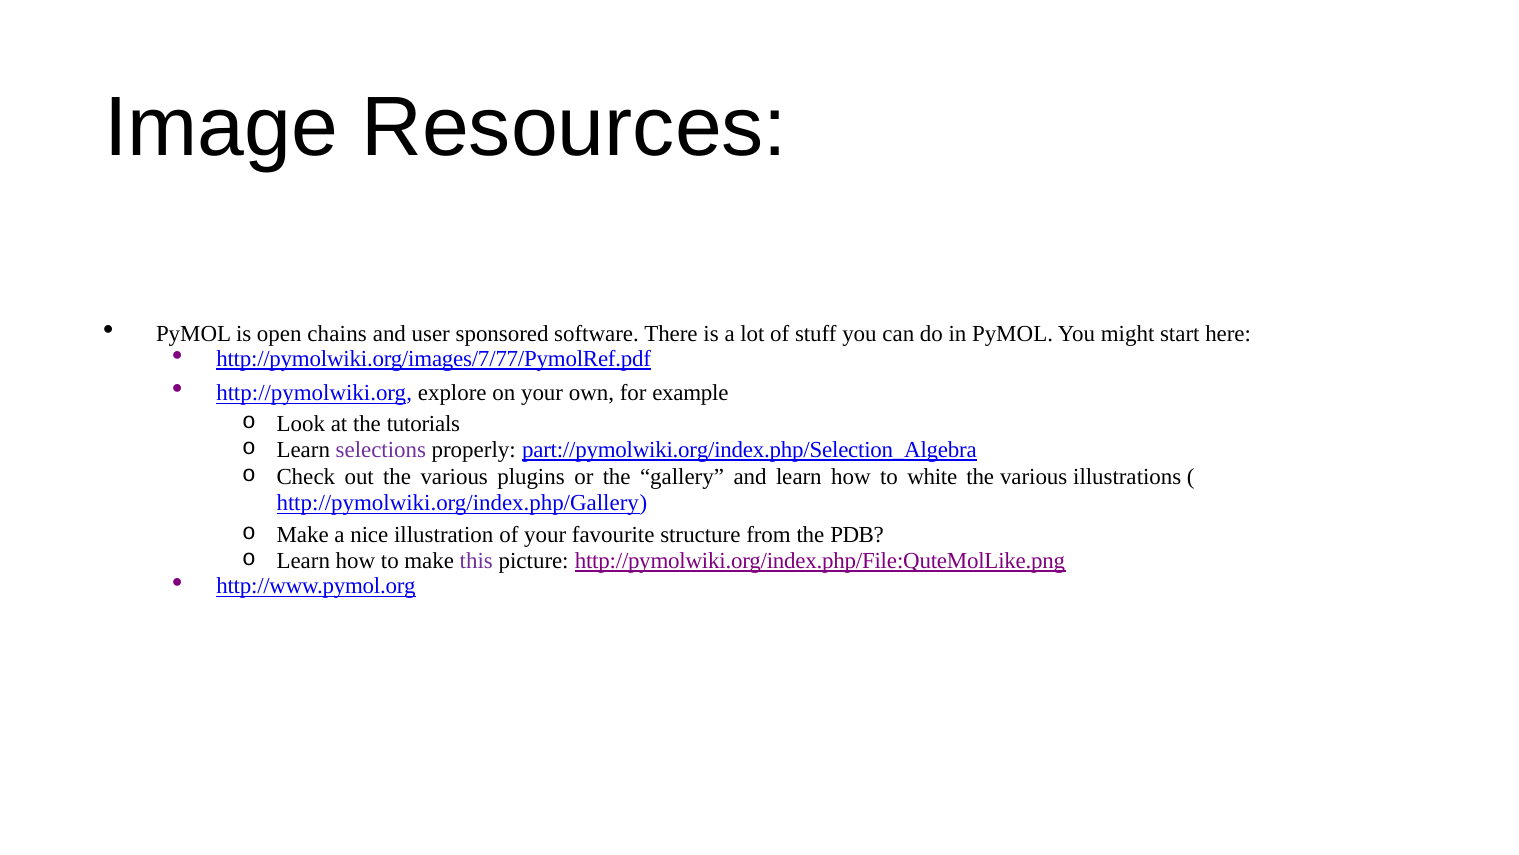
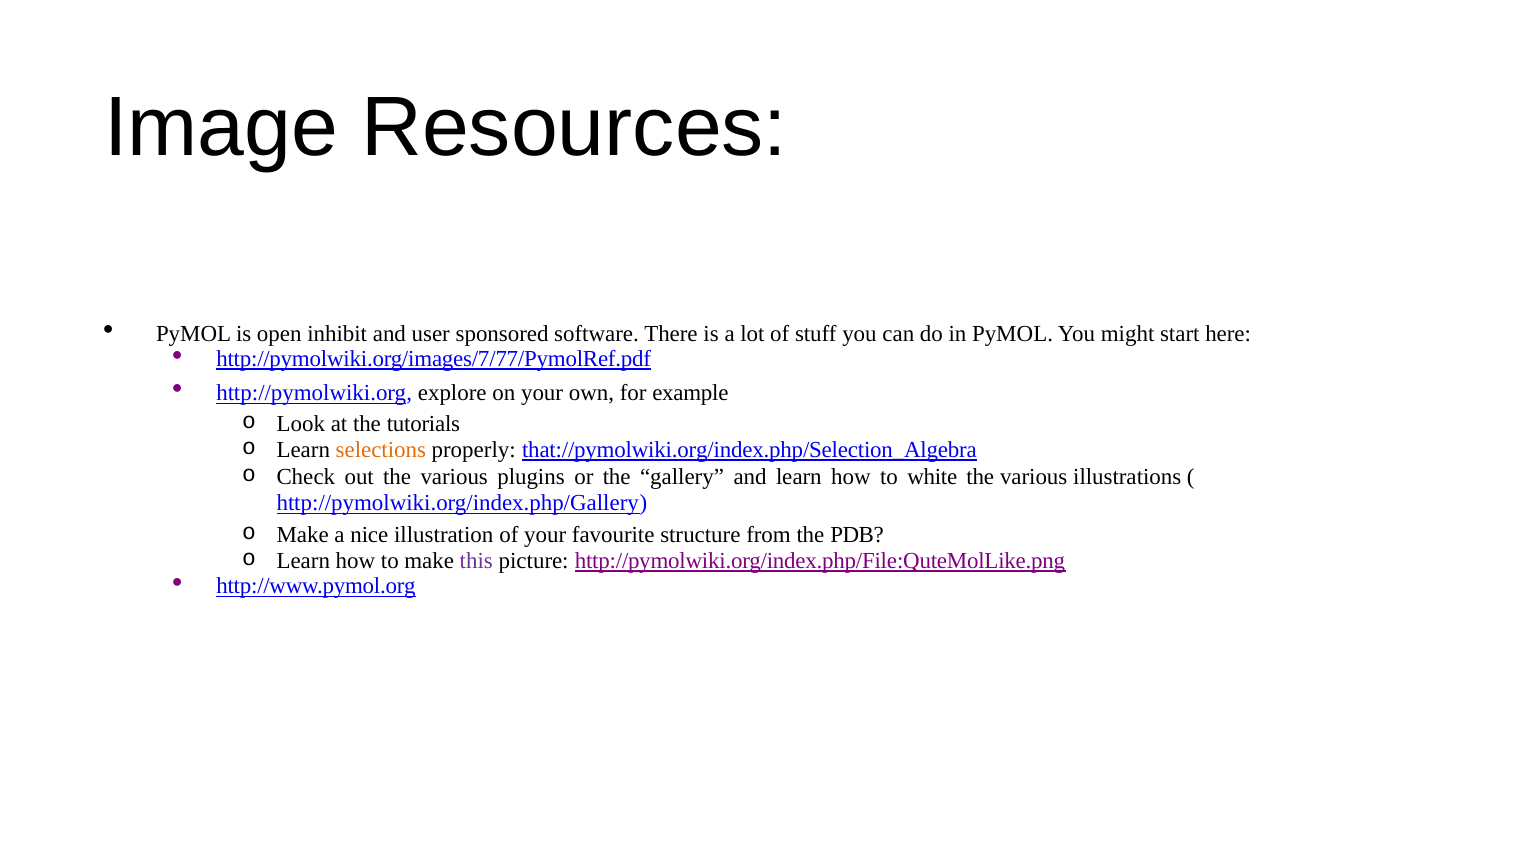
chains: chains -> inhibit (337, 334)
selections colour: purple -> orange (381, 449)
part://pymolwiki.org/index.php/Selection_Algebra: part://pymolwiki.org/index.php/Selection_Algebra -> that://pymolwiki.org/index.php/Selection_Algebra (749, 449)
